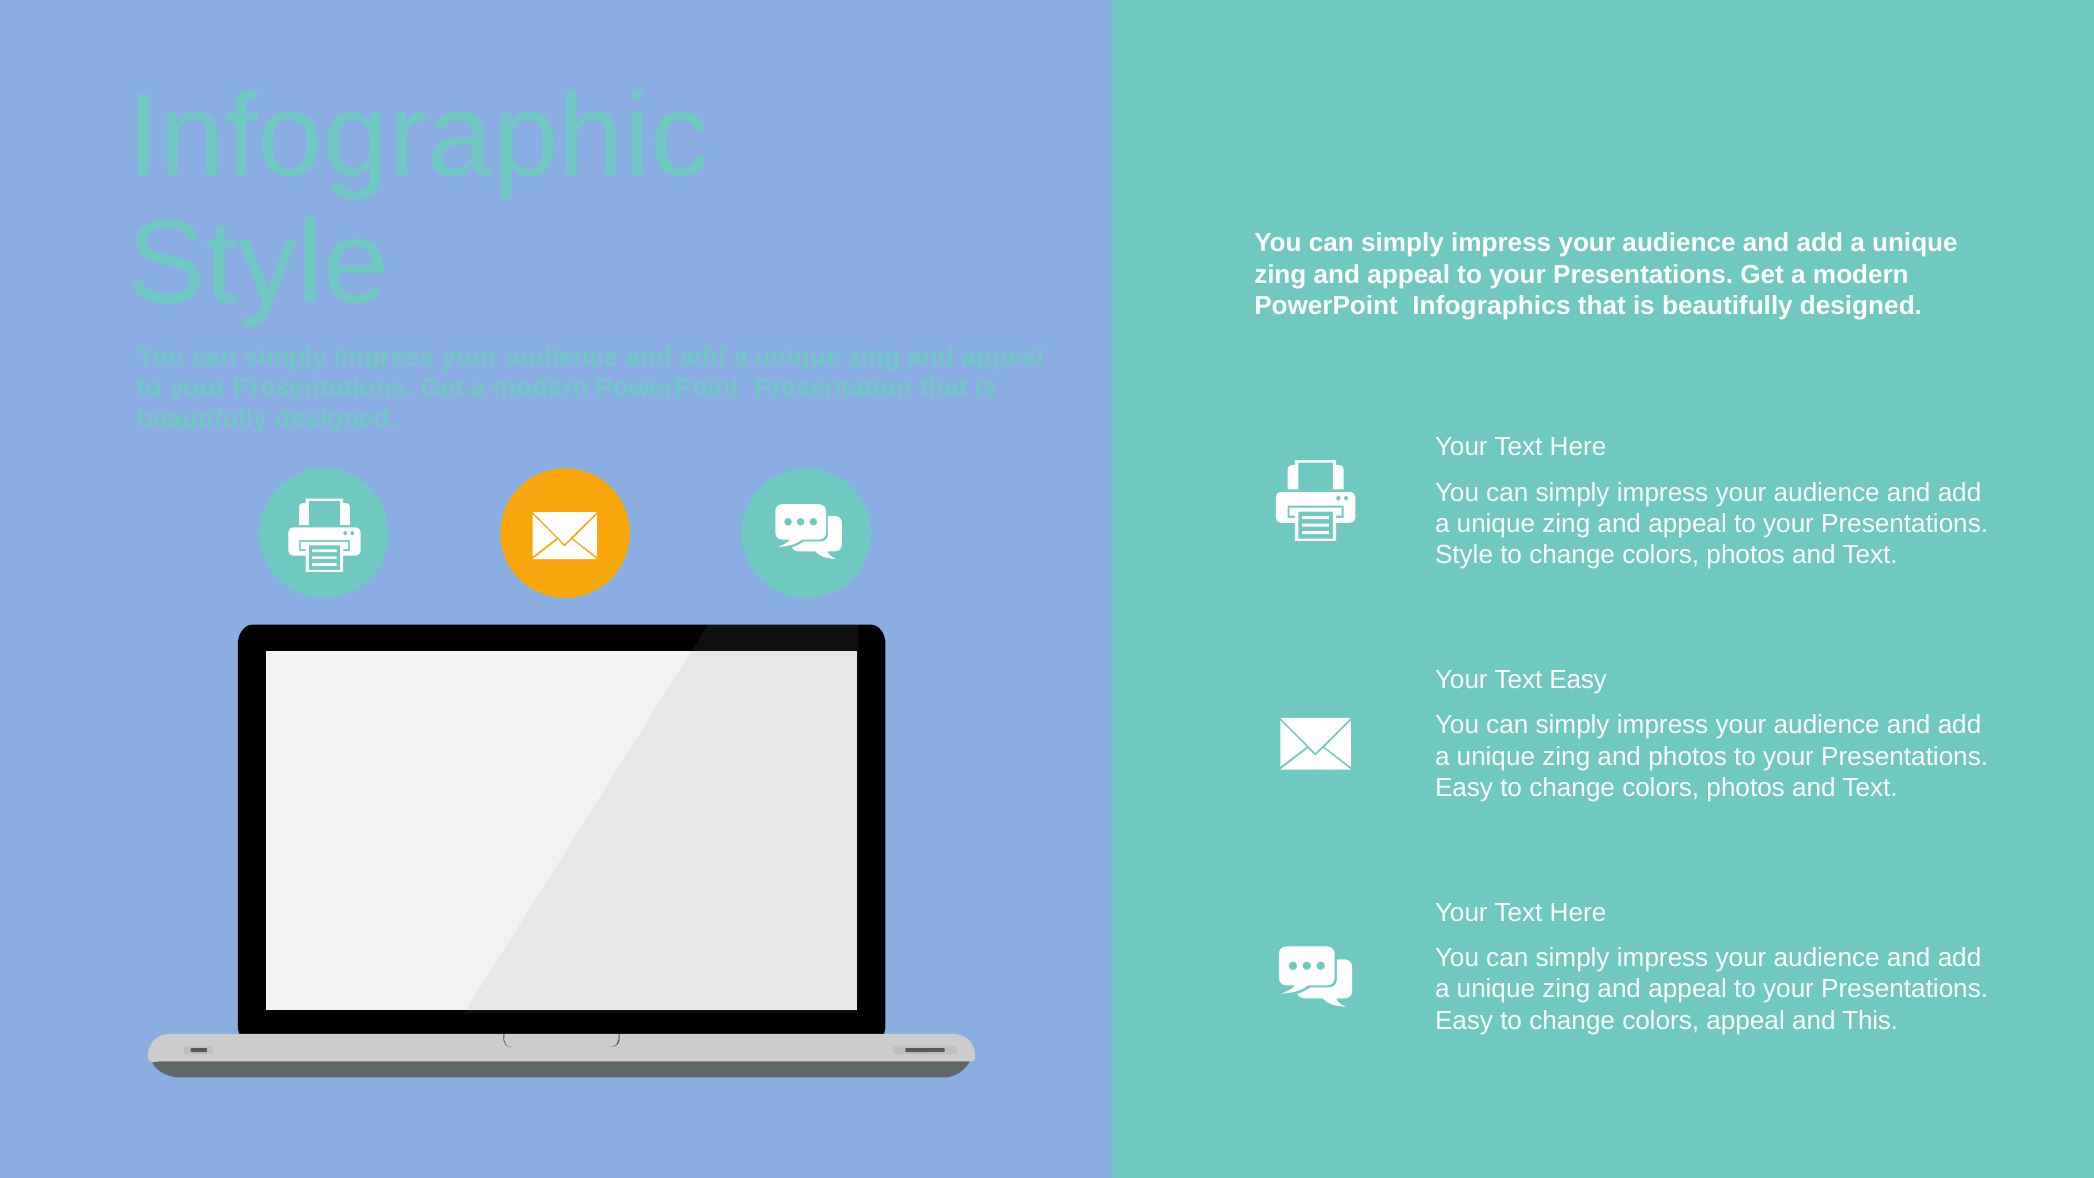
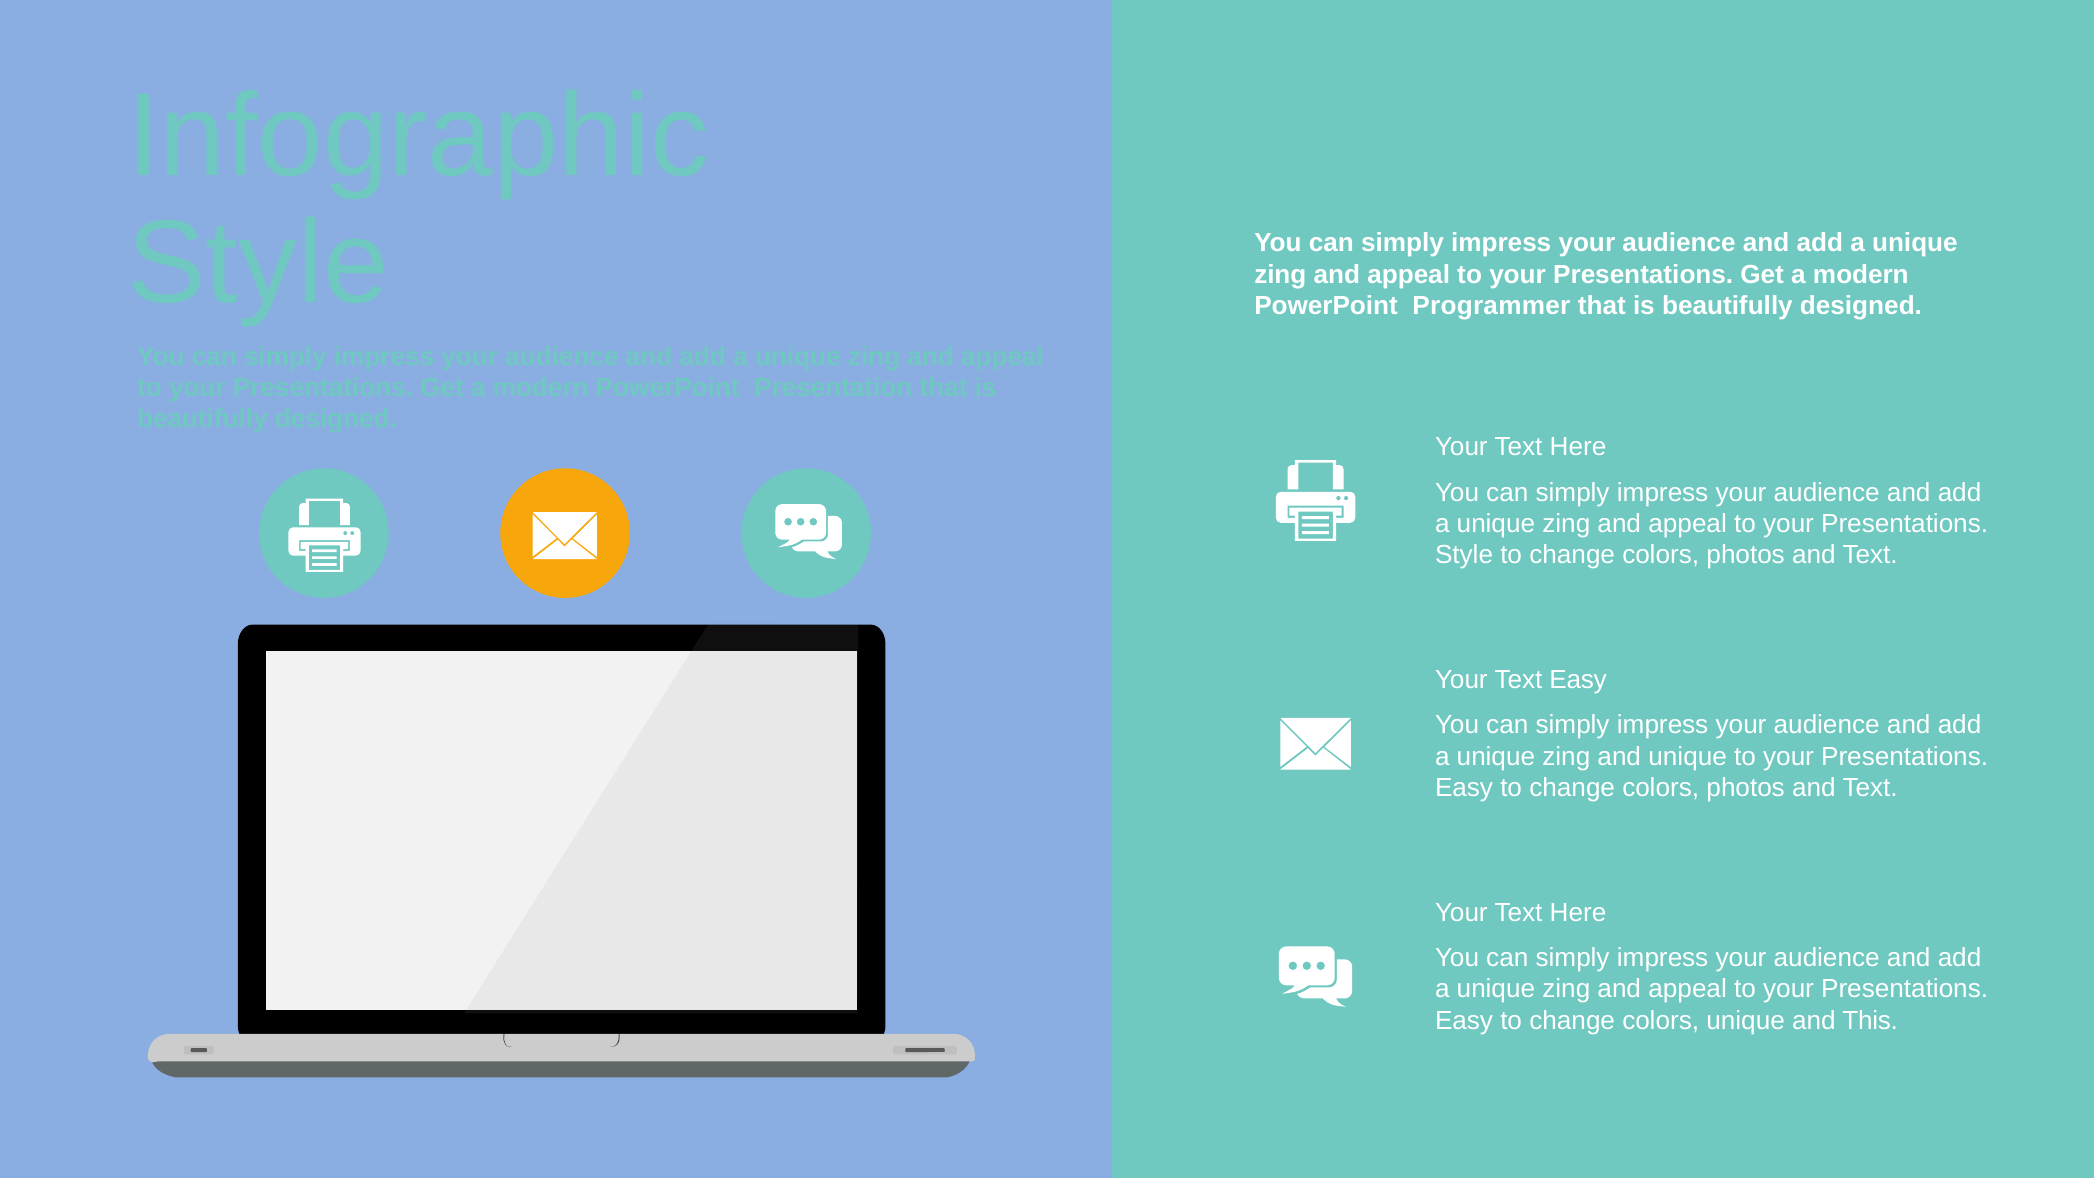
Infographics: Infographics -> Programmer (1491, 306)
and photos: photos -> unique (1688, 756)
colors appeal: appeal -> unique (1746, 1021)
